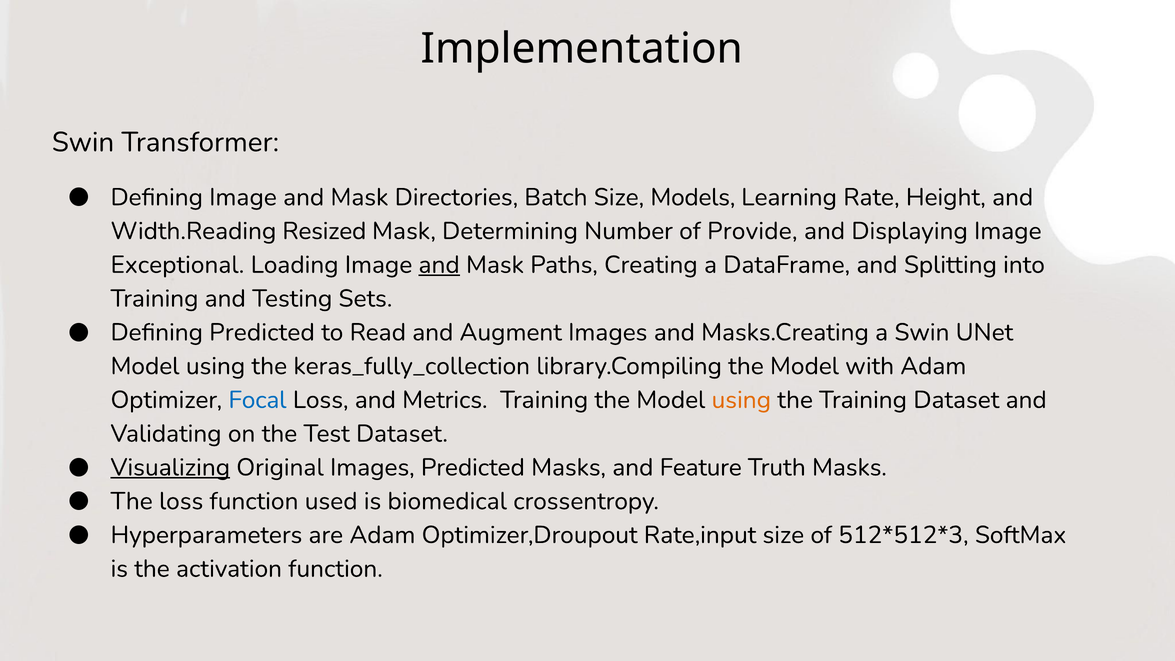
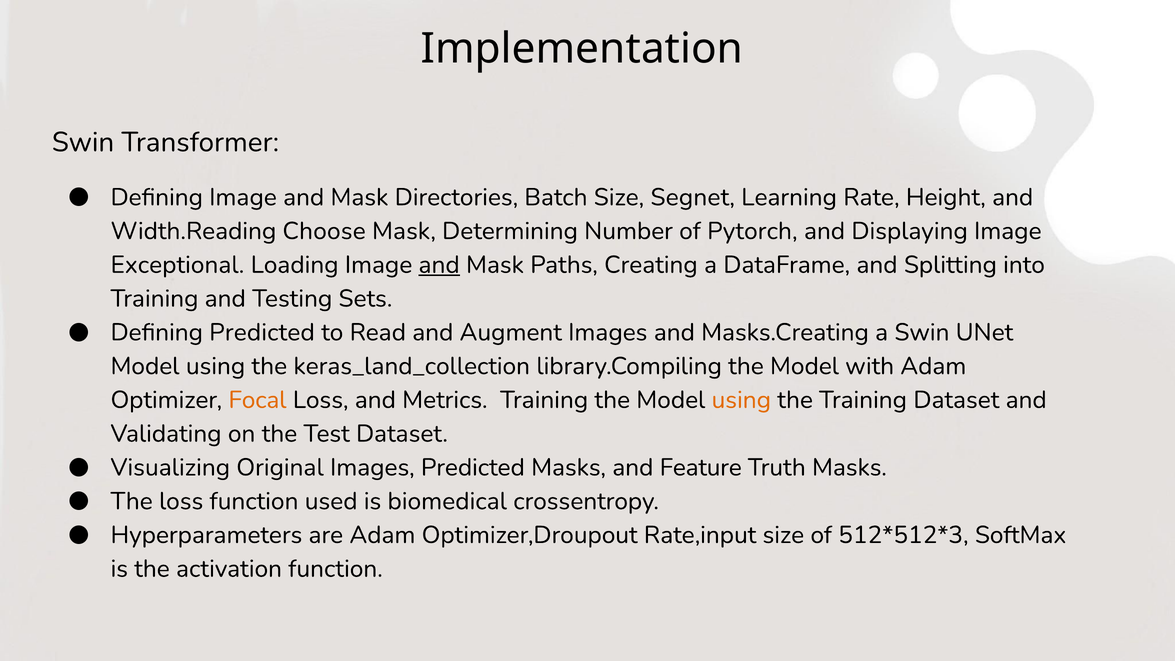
Models: Models -> Segnet (693, 197)
Resized: Resized -> Choose (324, 231)
Provide: Provide -> Pytorch (752, 231)
keras_fully_collection: keras_fully_collection -> keras_land_collection (412, 366)
Focal colour: blue -> orange (257, 400)
Visualizing underline: present -> none (170, 467)
